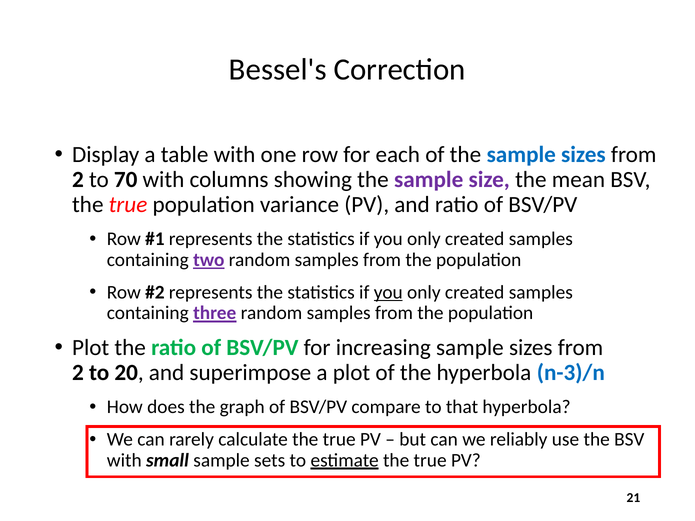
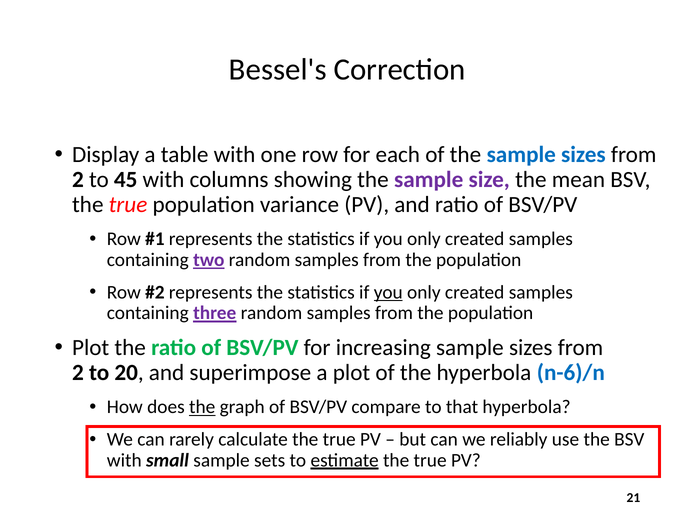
70: 70 -> 45 (126, 180)
n-3)/n: n-3)/n -> n-6)/n (571, 373)
the underline: none -> present (202, 407)
